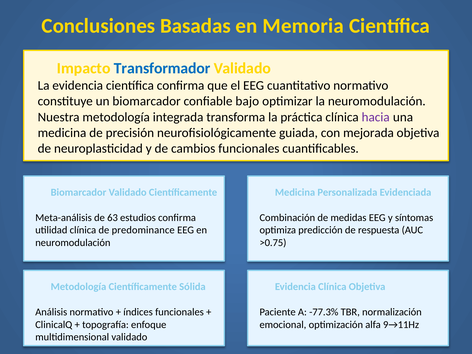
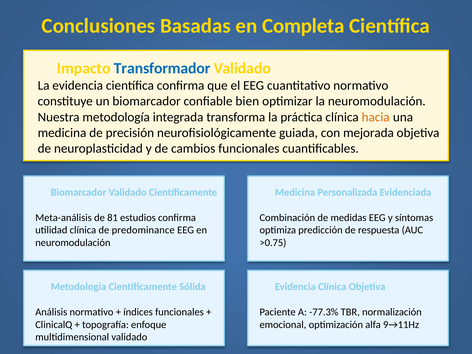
Memoria: Memoria -> Completa (303, 26)
bajo: bajo -> bien (247, 101)
hacia colour: purple -> orange (376, 117)
63: 63 -> 81 (112, 218)
